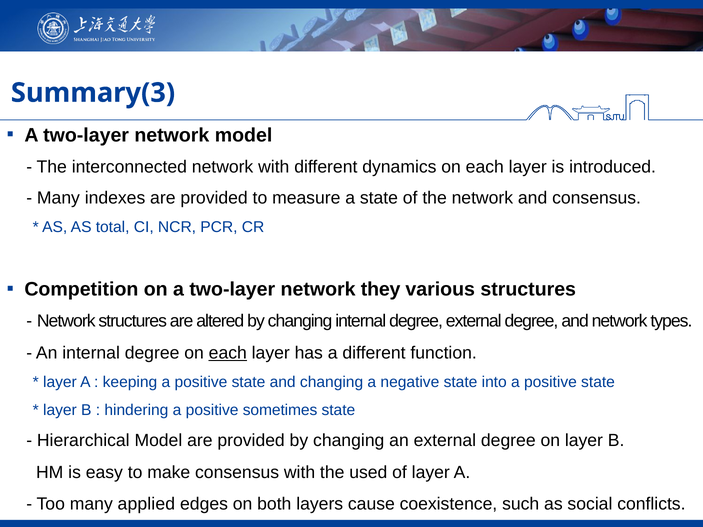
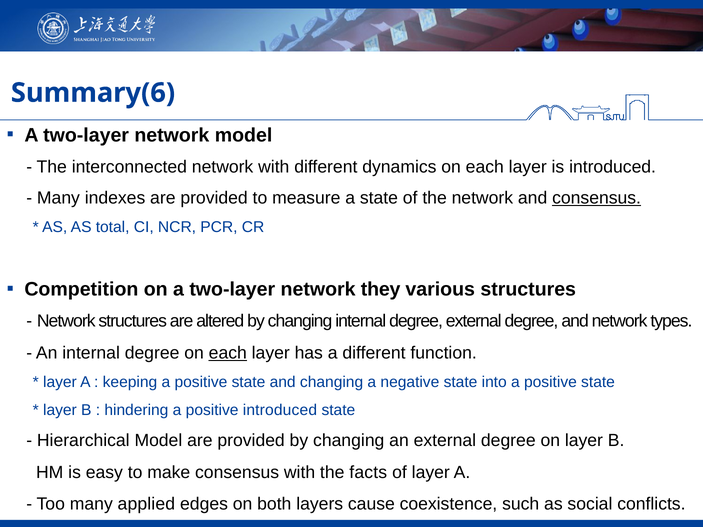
Summary(3: Summary(3 -> Summary(6 (93, 93)
consensus underline: none -> present (597, 198)
positive sometimes: sometimes -> introduced (280, 410)
used: used -> facts (368, 472)
